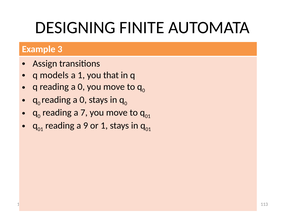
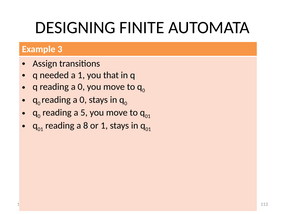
models: models -> needed (54, 75)
7: 7 -> 5 (84, 112)
9: 9 -> 8 (86, 125)
